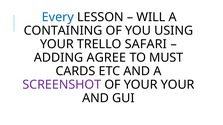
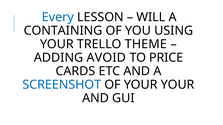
SAFARI: SAFARI -> THEME (146, 44)
AGREE: AGREE -> AVOID (106, 58)
MUST: MUST -> PRICE (166, 58)
SCREENSHOT colour: purple -> blue (62, 85)
